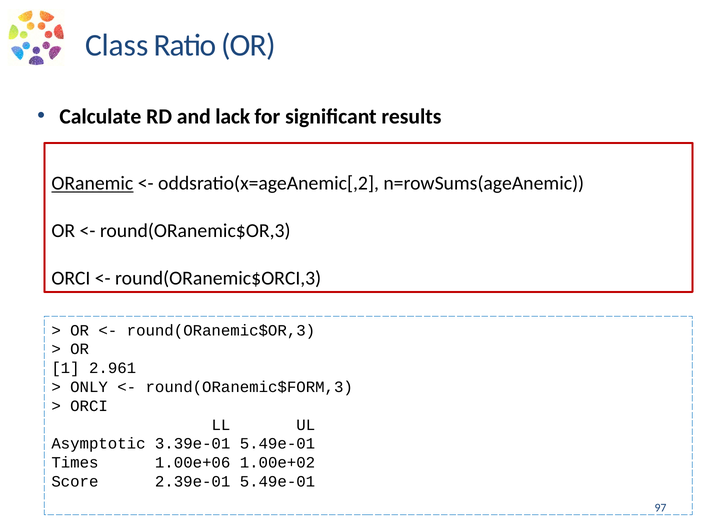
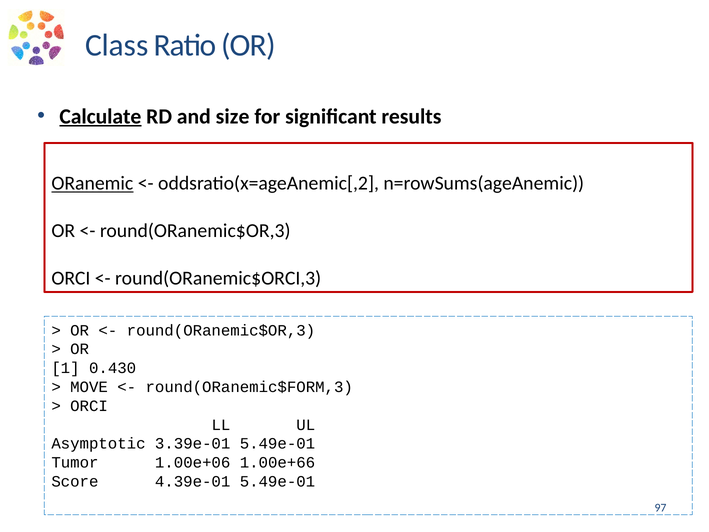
Calculate underline: none -> present (100, 116)
lack: lack -> size (233, 116)
2.961: 2.961 -> 0.430 (113, 368)
ONLY: ONLY -> MOVE (89, 387)
Times: Times -> Tumor (75, 462)
1.00e+02: 1.00e+02 -> 1.00e+66 (277, 462)
2.39e-01: 2.39e-01 -> 4.39e-01 (193, 481)
